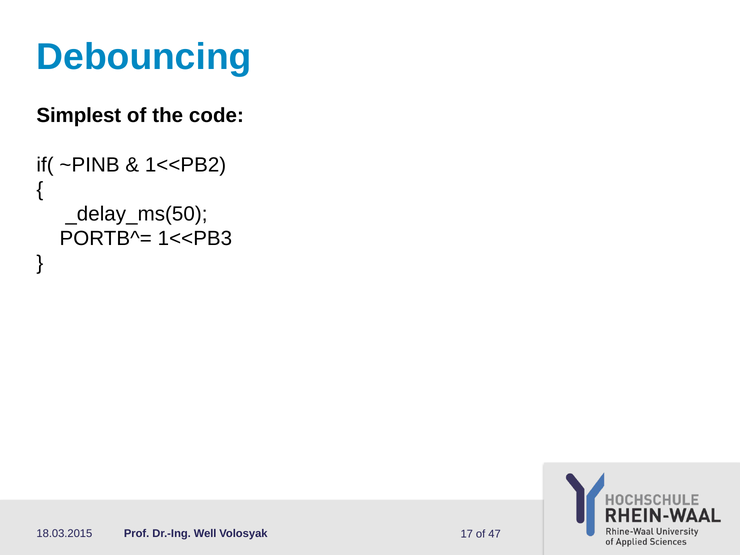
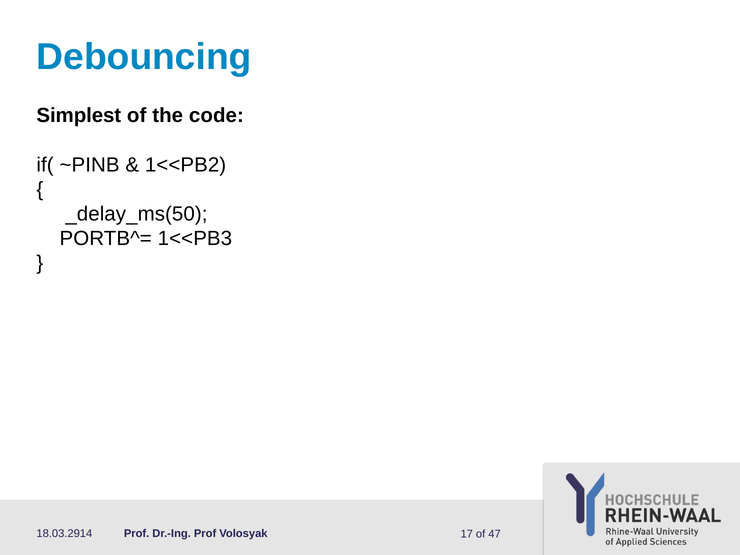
18.03.2015: 18.03.2015 -> 18.03.2914 (64, 534)
Dr.-Ing Well: Well -> Prof (205, 534)
